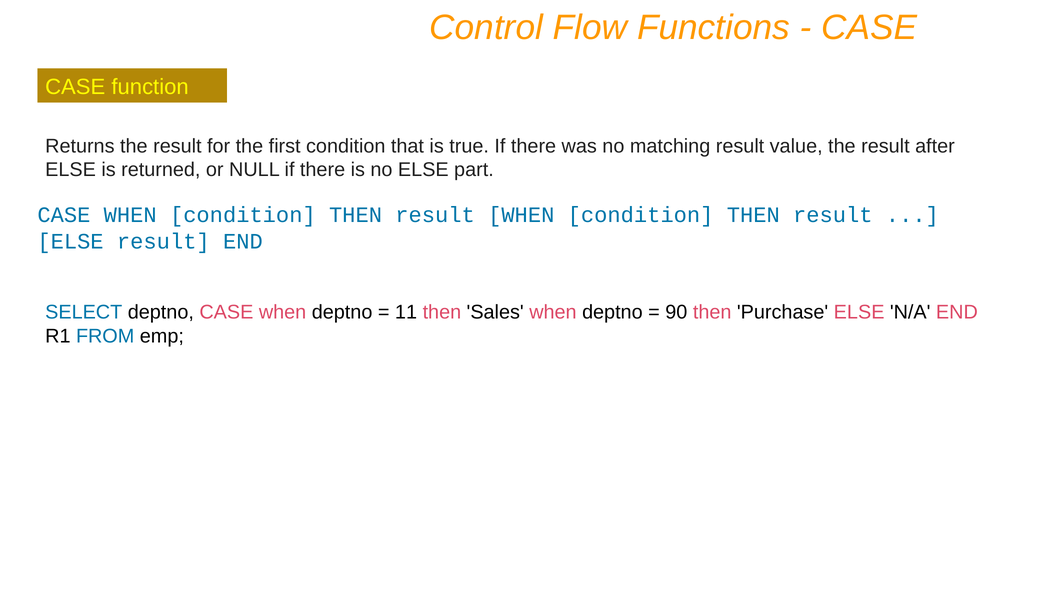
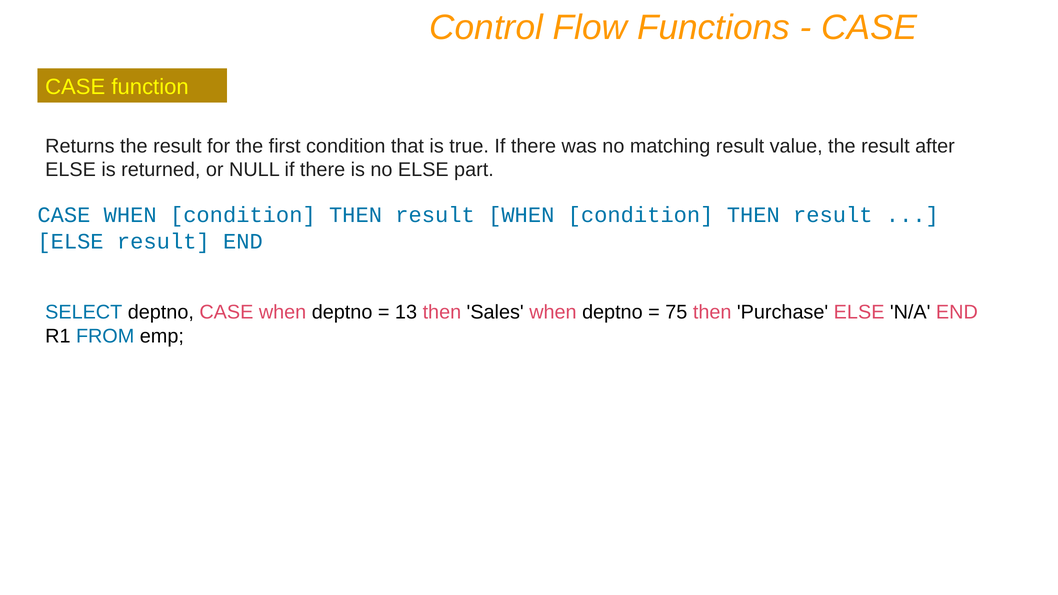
11: 11 -> 13 (406, 312)
90: 90 -> 75 (676, 312)
